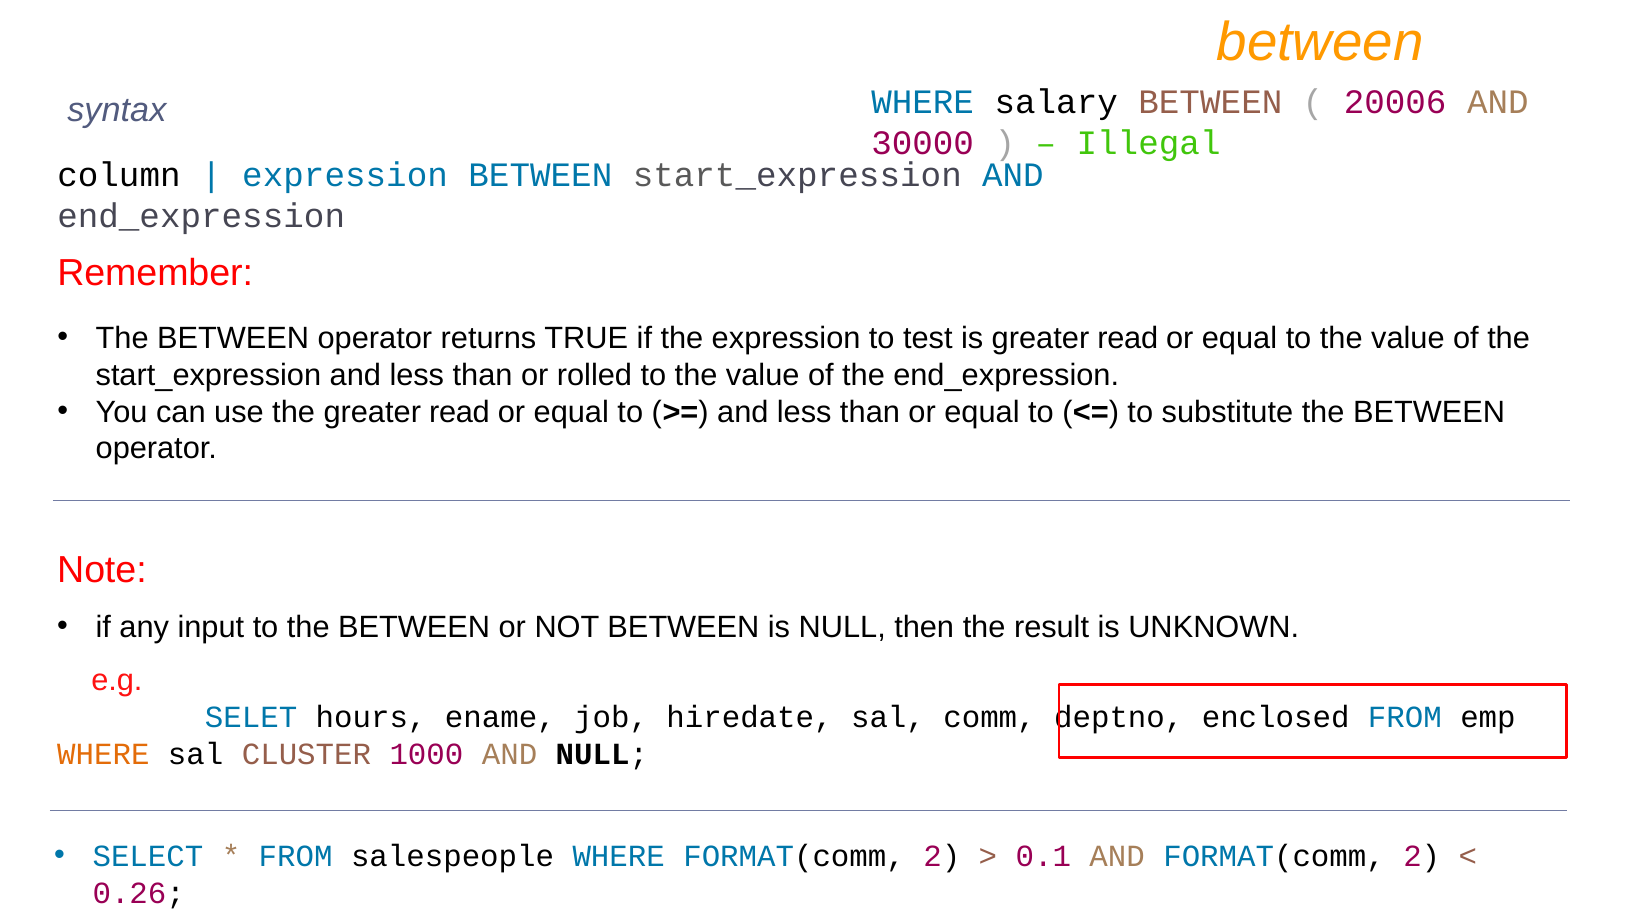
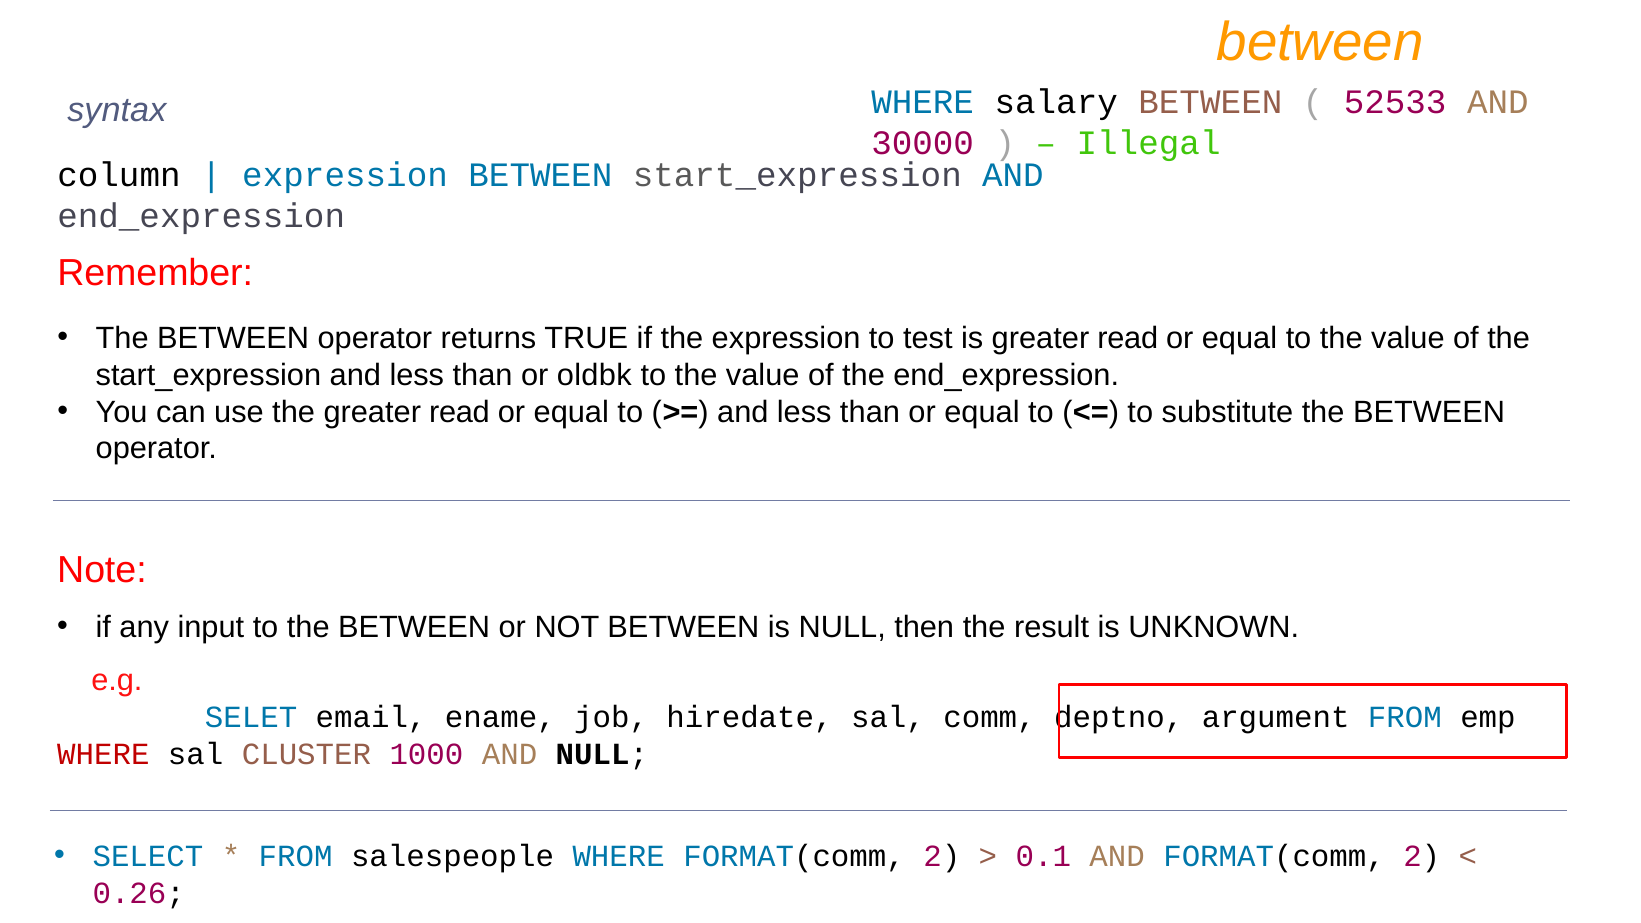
20006: 20006 -> 52533 (1395, 103)
rolled: rolled -> oldbk (594, 375)
hours: hours -> email (371, 717)
enclosed: enclosed -> argument (1276, 717)
WHERE colour: orange -> red (103, 754)
